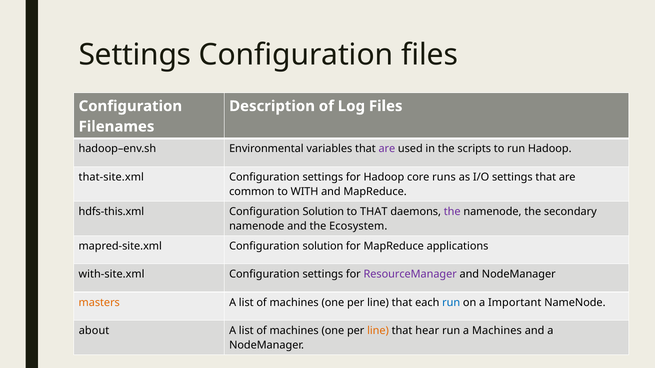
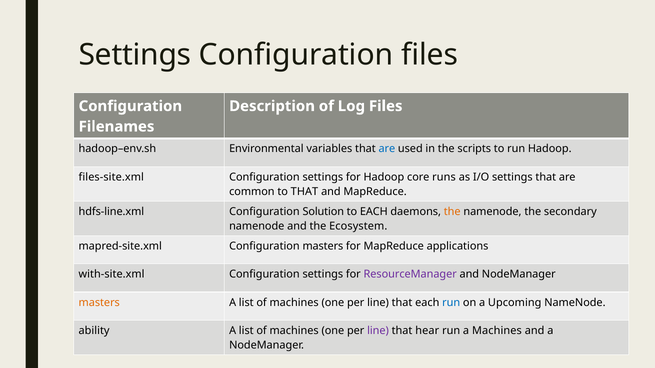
are colour: purple -> blue (387, 149)
that-site.xml: that-site.xml -> files-site.xml (111, 177)
to WITH: WITH -> THAT (304, 192)
hdfs-this.xml: hdfs-this.xml -> hdfs-line.xml (111, 212)
to THAT: THAT -> EACH (374, 212)
the colour: purple -> orange (452, 212)
mapred-site.xml Configuration solution: solution -> masters (323, 246)
Important: Important -> Upcoming (515, 303)
about: about -> ability (94, 331)
line colour: orange -> purple (378, 331)
